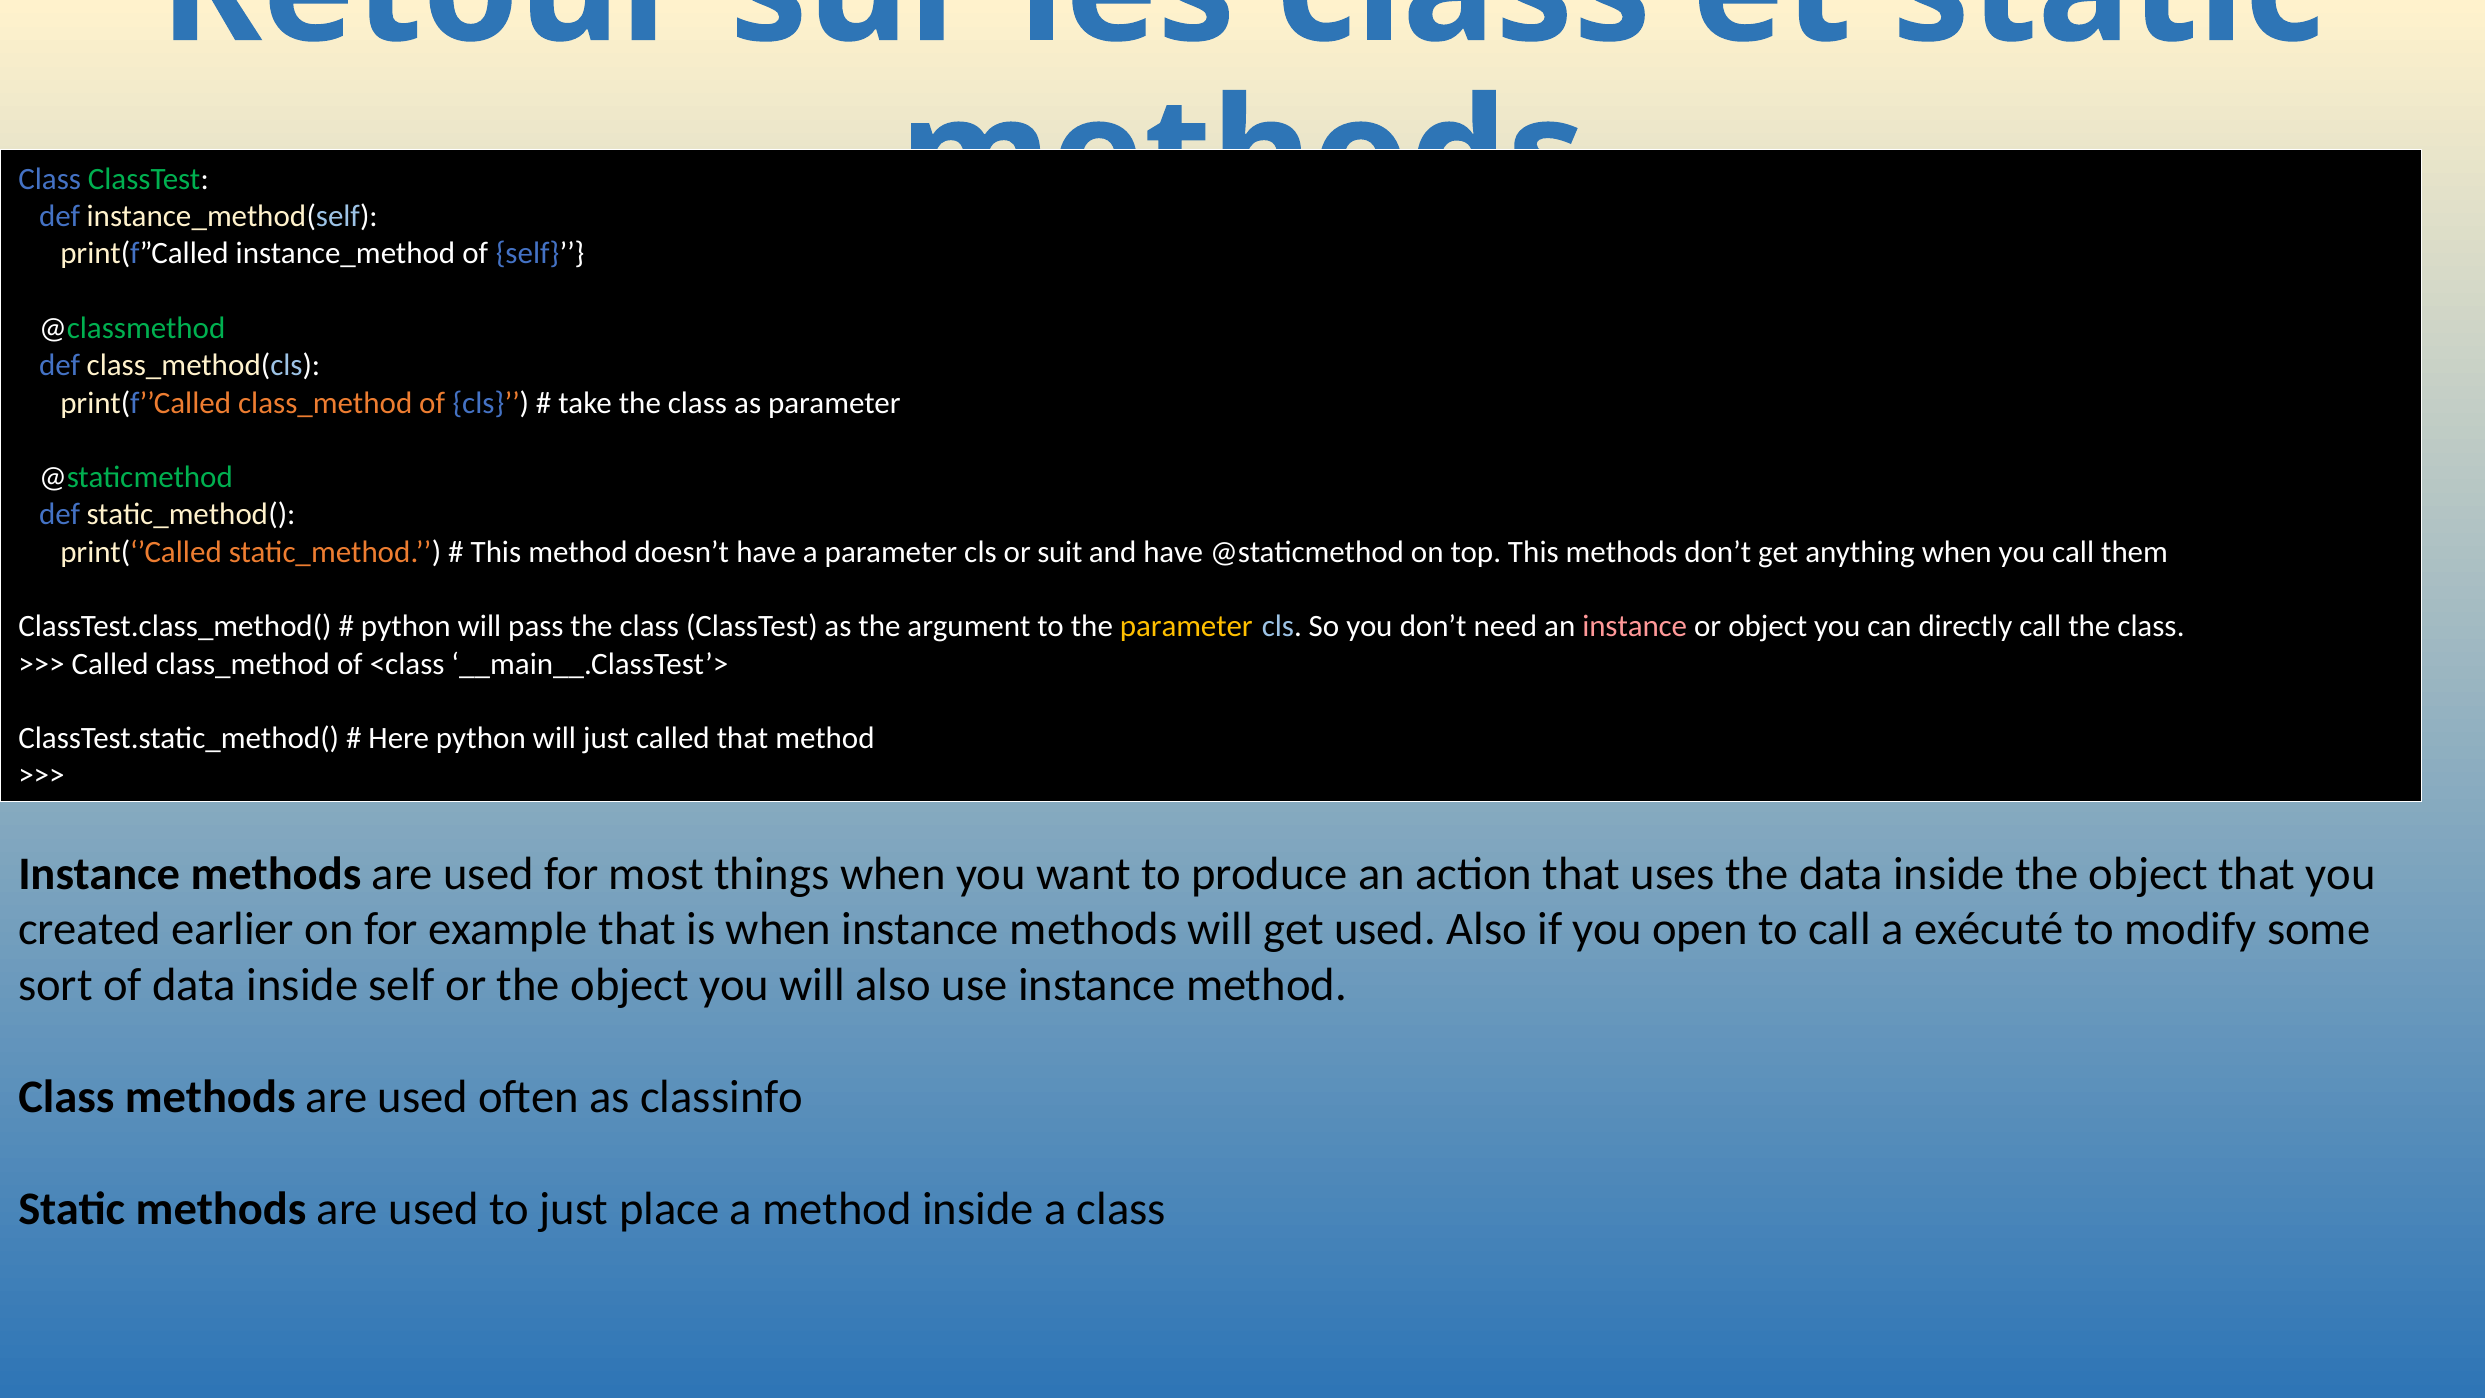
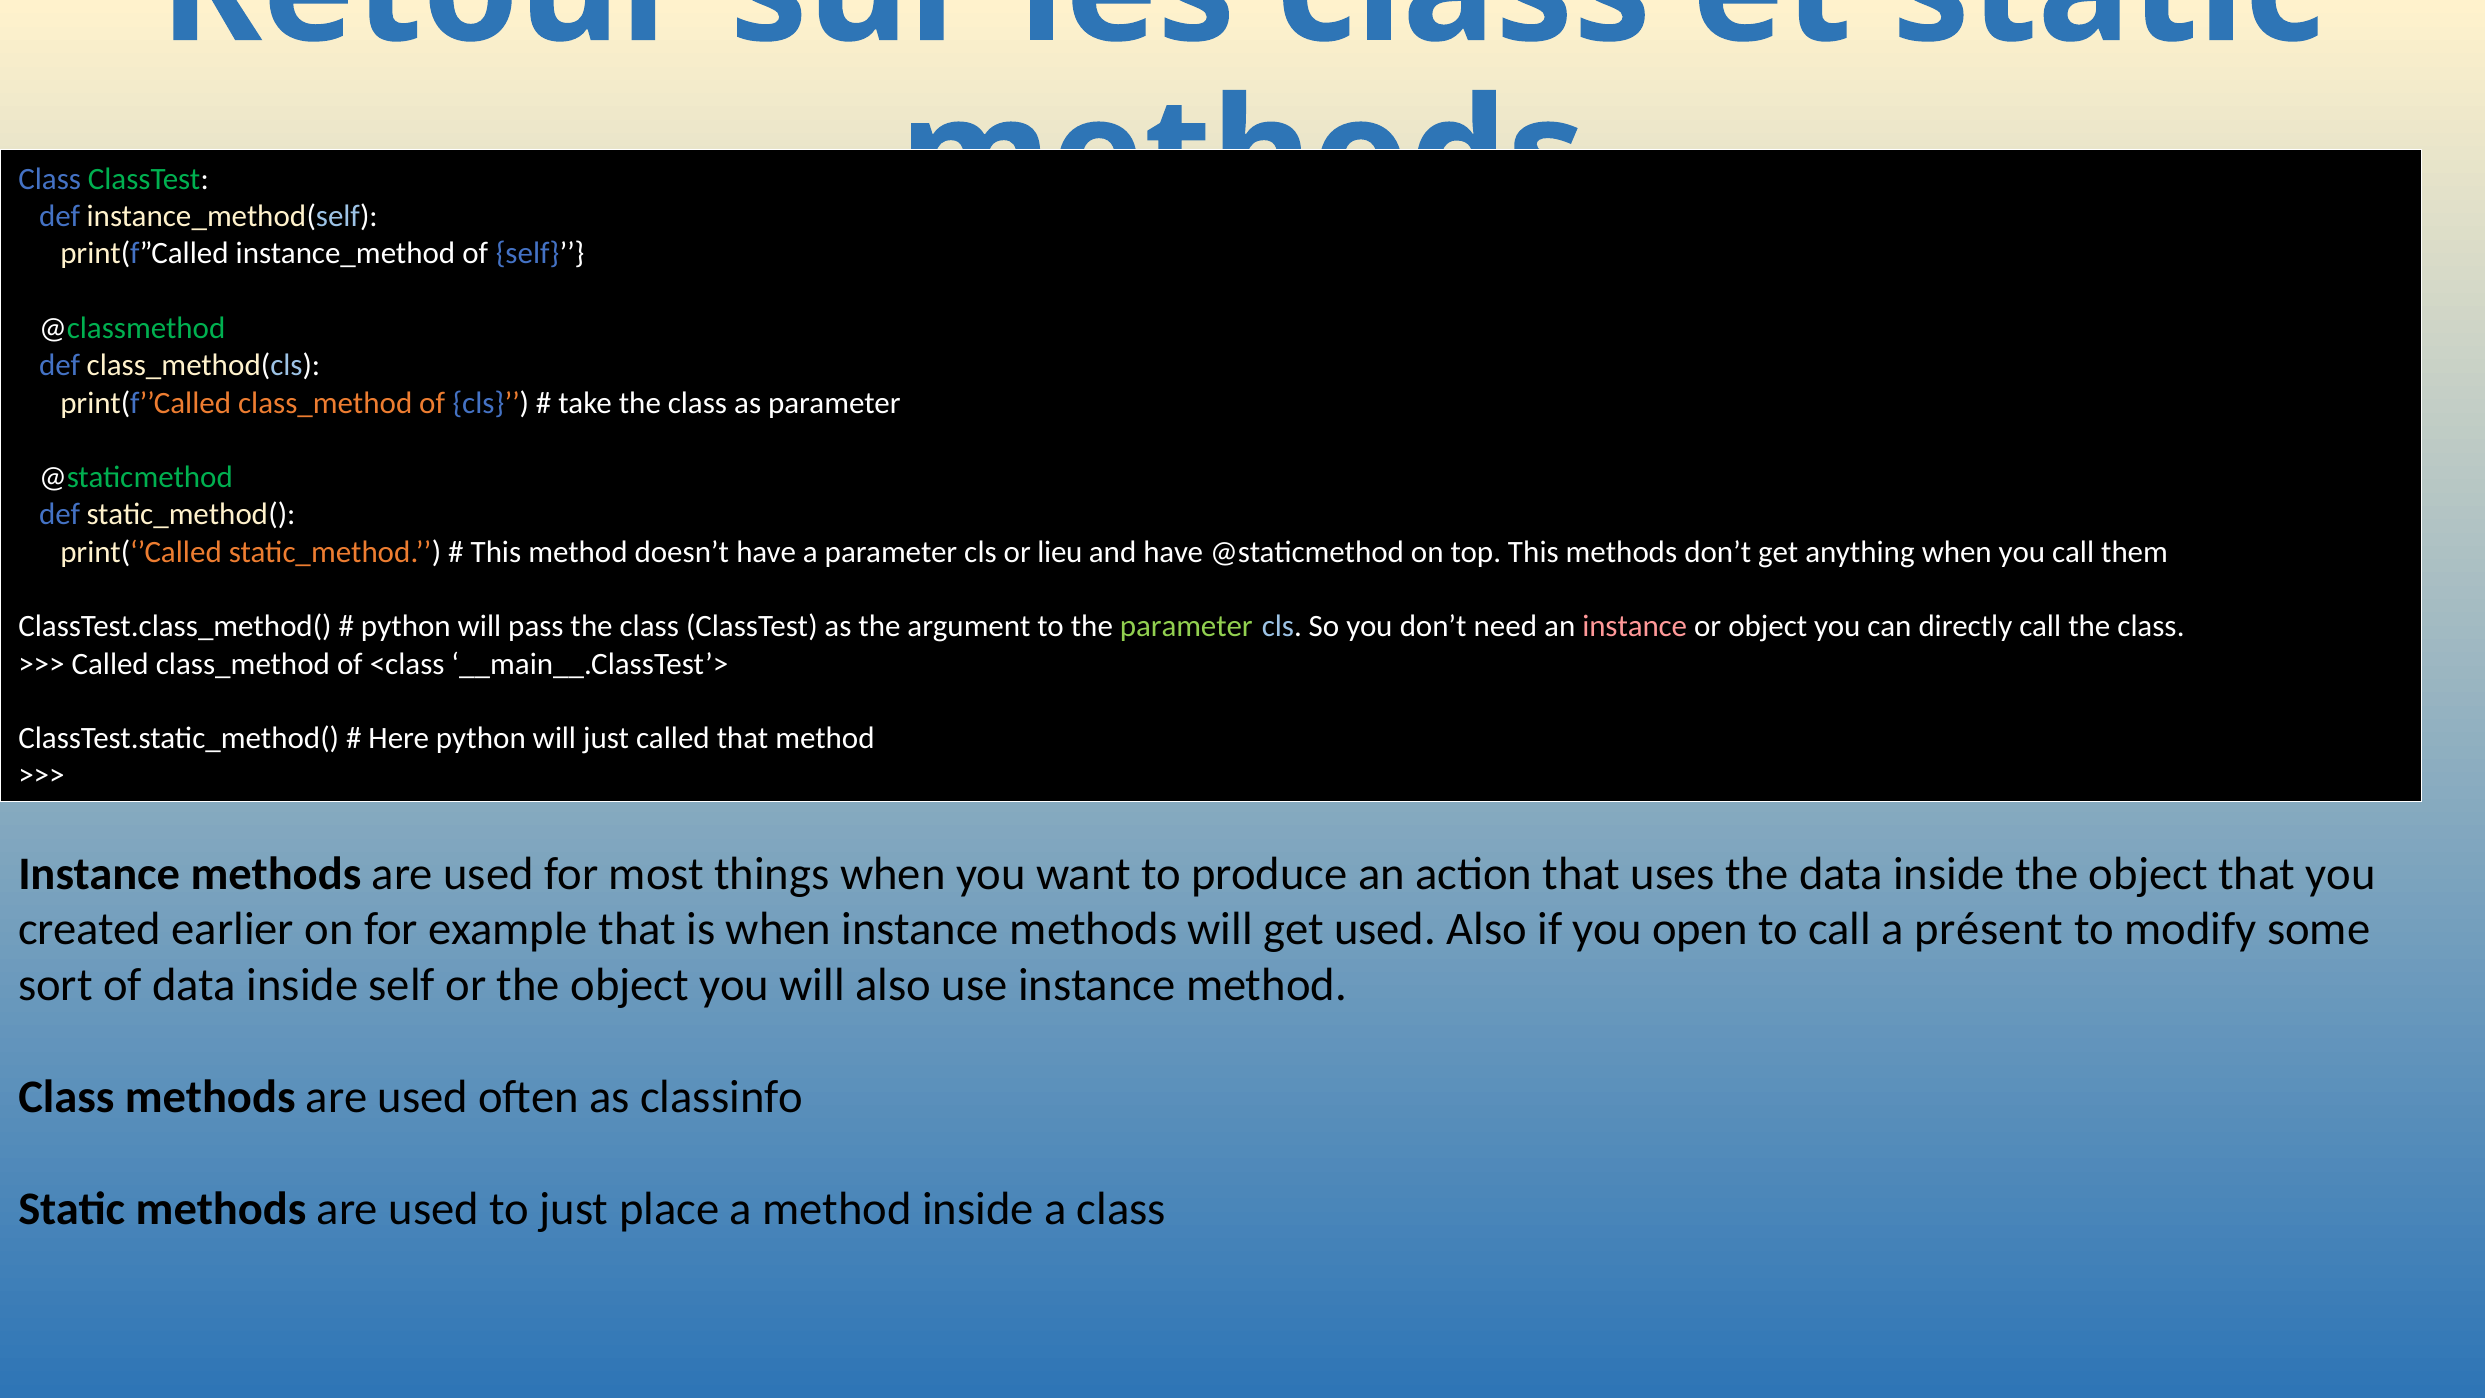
suit: suit -> lieu (1060, 552)
parameter colour: yellow -> light green (1186, 626)
exécuté: exécuté -> présent (1989, 929)
